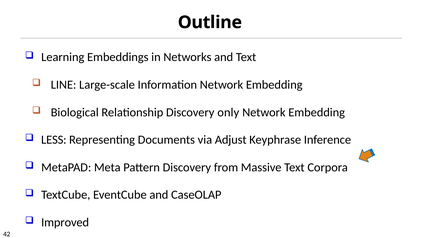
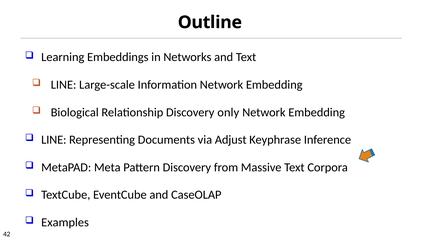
LESS: LESS -> LINE (54, 140)
Improved: Improved -> Examples (65, 223)
